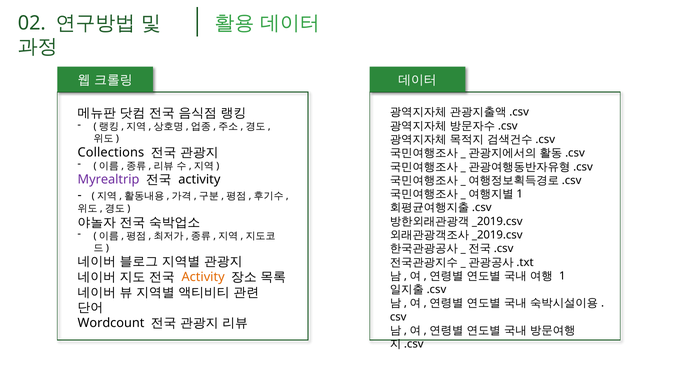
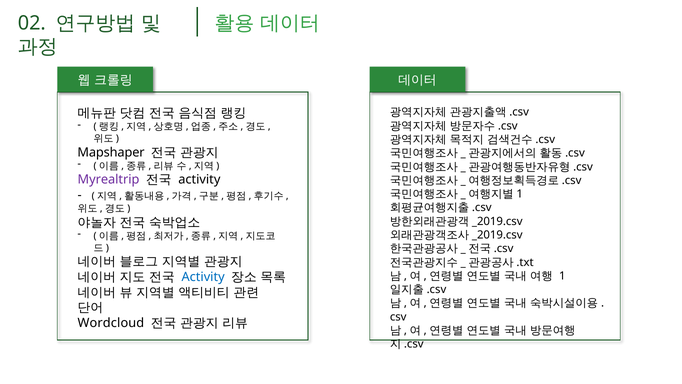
Collections: Collections -> Mapshaper (111, 152)
Activity colour: orange -> blue (203, 277)
Wordcount: Wordcount -> Wordcloud (111, 323)
